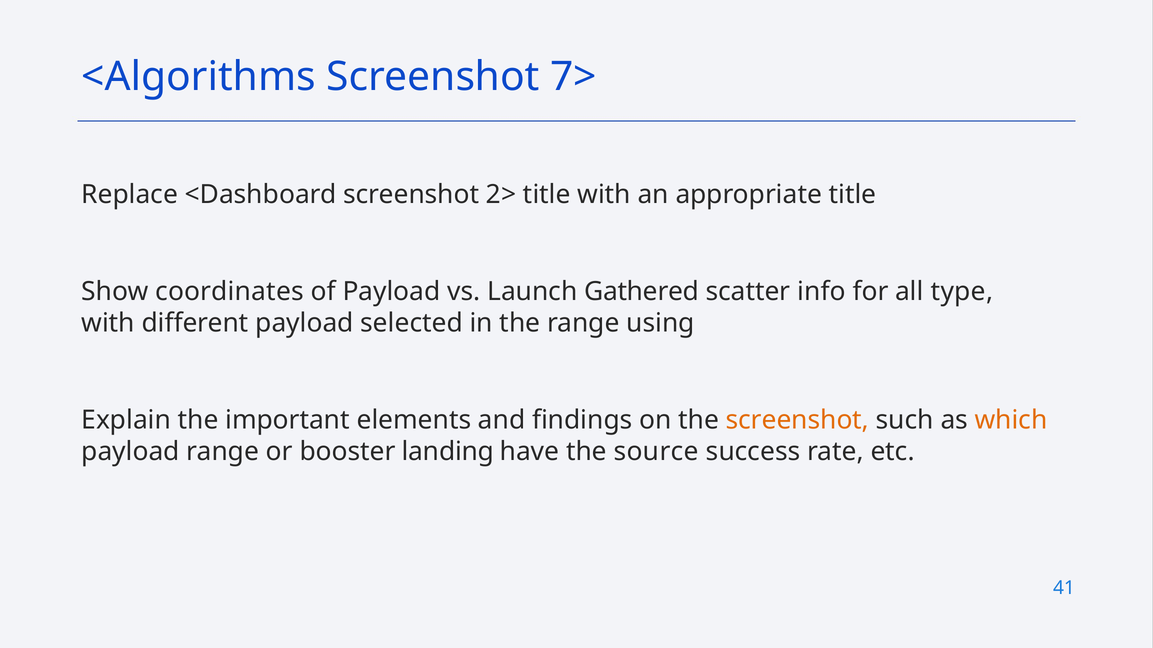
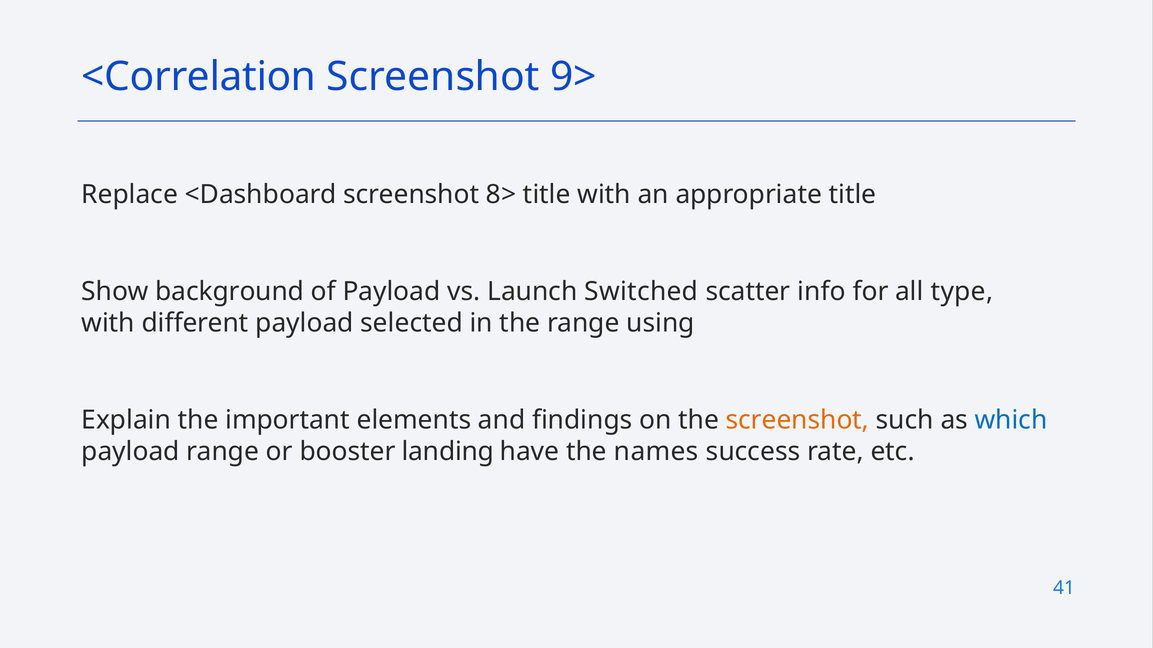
<Algorithms: <Algorithms -> <Correlation (199, 77)
7>: 7> -> 9> (573, 77)
2>: 2> -> 8> (501, 195)
coordinates: coordinates -> background (230, 292)
Gathered: Gathered -> Switched (641, 292)
which colour: orange -> blue (1011, 420)
source: source -> names (656, 452)
